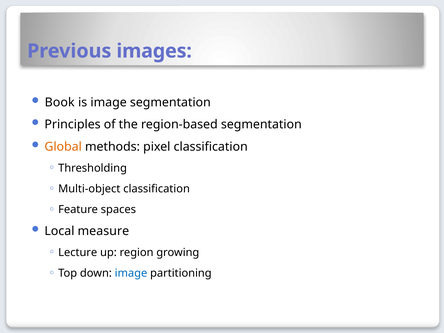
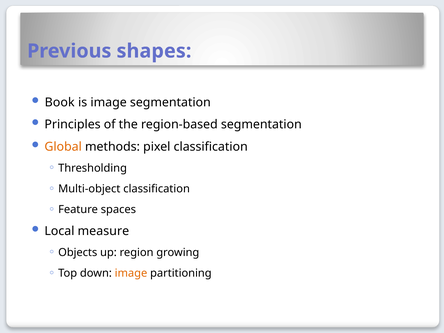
images: images -> shapes (154, 51)
Lecture: Lecture -> Objects (78, 252)
image colour: blue -> orange (131, 273)
